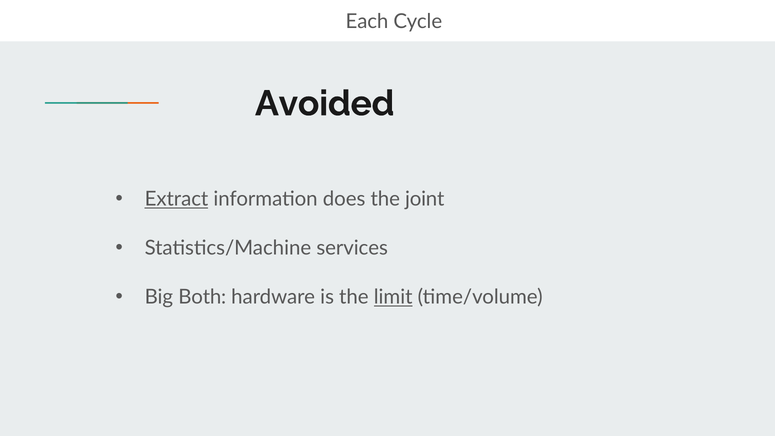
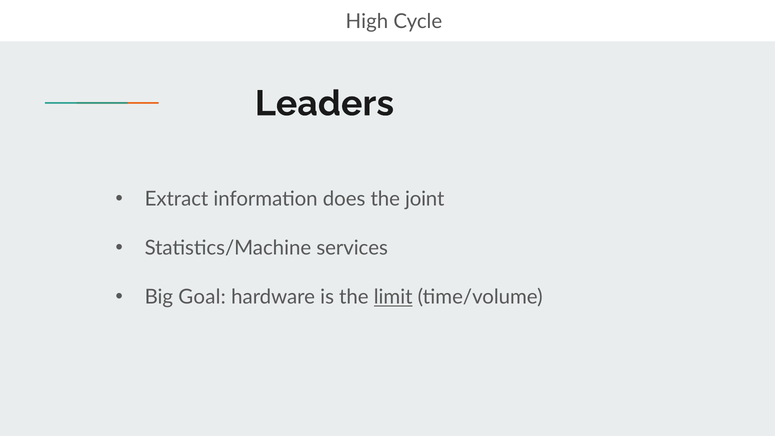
Each: Each -> High (367, 21)
Avoided: Avoided -> Leaders (324, 104)
Extract underline: present -> none (176, 199)
Both: Both -> Goal (202, 297)
